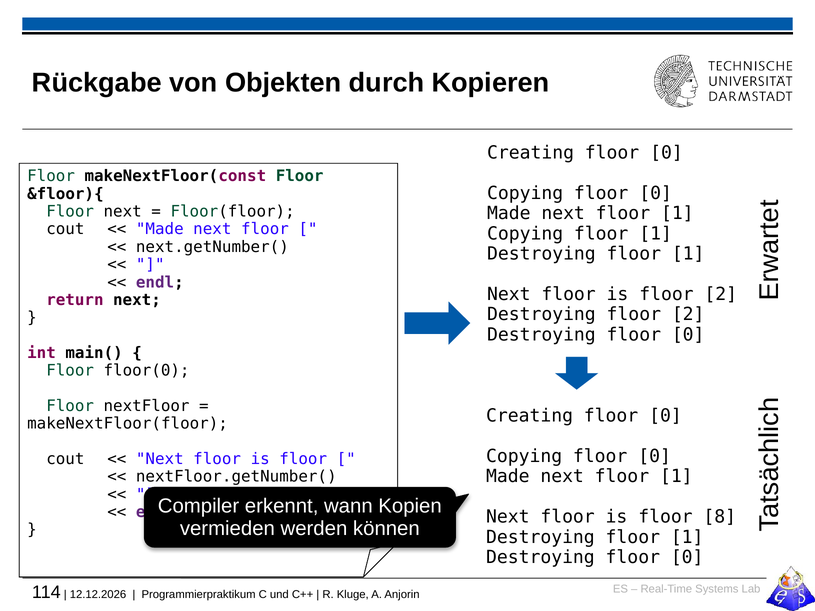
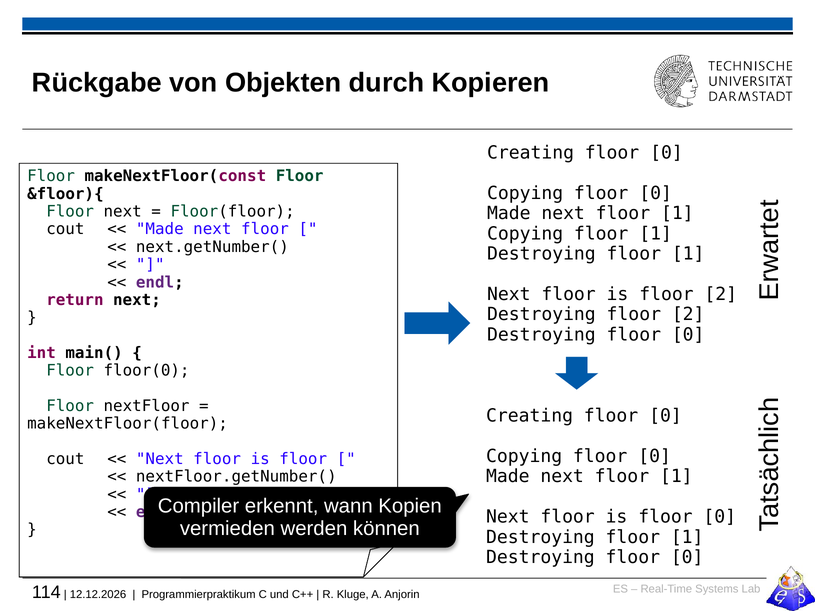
is floor 8: 8 -> 0 (720, 517)
